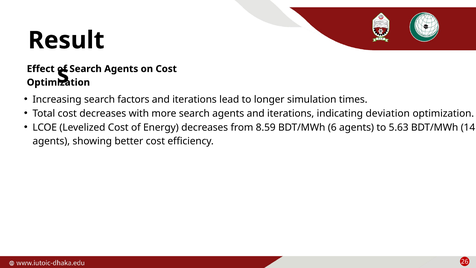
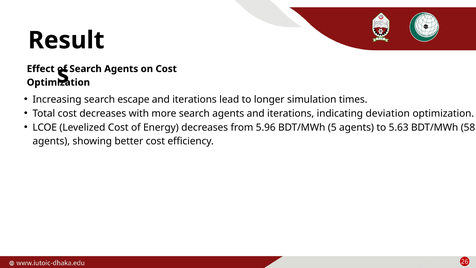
factors: factors -> escape (133, 99)
8.59: 8.59 -> 5.96 (266, 127)
6: 6 -> 5 (332, 127)
14: 14 -> 58 (468, 127)
